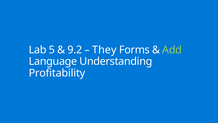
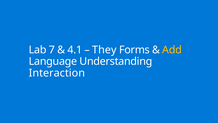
5: 5 -> 7 (52, 50)
9.2: 9.2 -> 4.1 (75, 50)
Add colour: light green -> yellow (172, 50)
Profitability: Profitability -> Interaction (57, 73)
